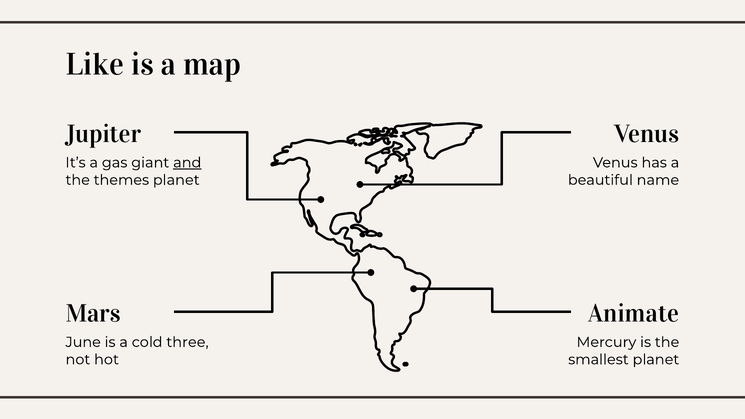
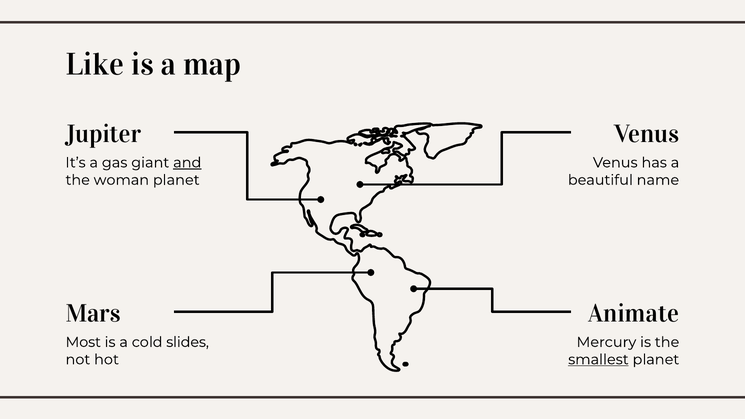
themes: themes -> woman (121, 180)
June: June -> Most (83, 342)
three: three -> slides (188, 342)
smallest underline: none -> present (598, 360)
